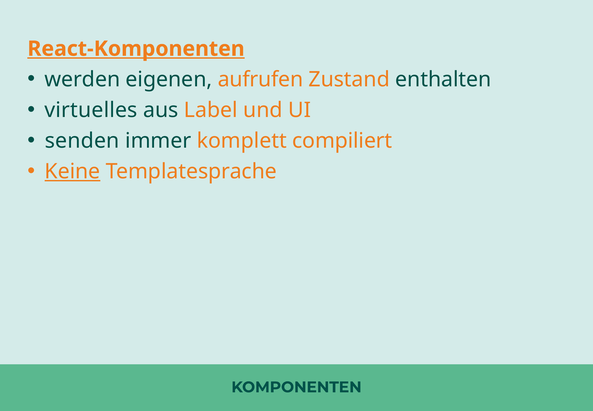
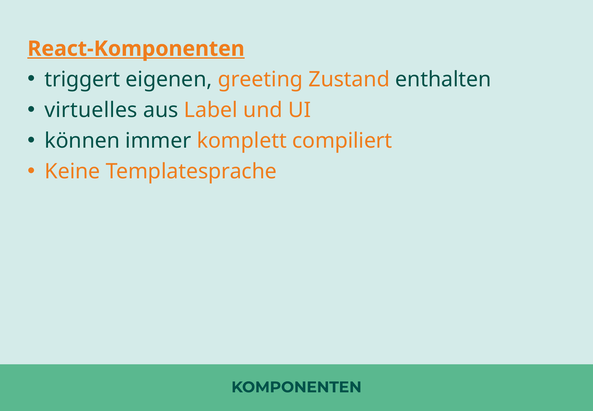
werden: werden -> triggert (82, 79)
aufrufen: aufrufen -> greeting (260, 79)
senden: senden -> können (82, 141)
Keine underline: present -> none (72, 171)
